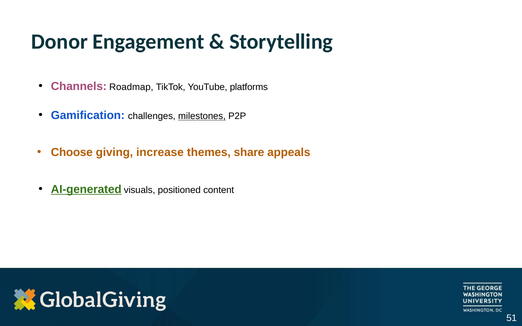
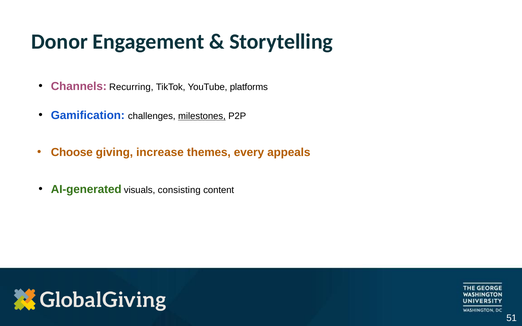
Roadmap: Roadmap -> Recurring (131, 87)
share: share -> every (249, 153)
AI-generated underline: present -> none (86, 190)
positioned: positioned -> consisting (179, 190)
